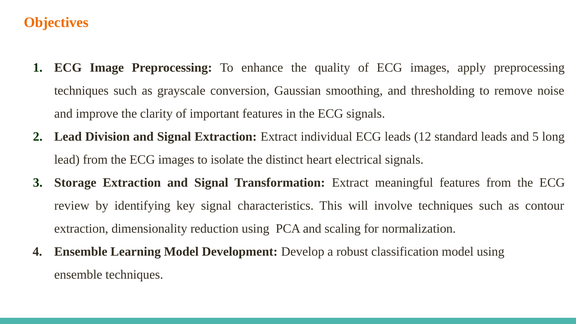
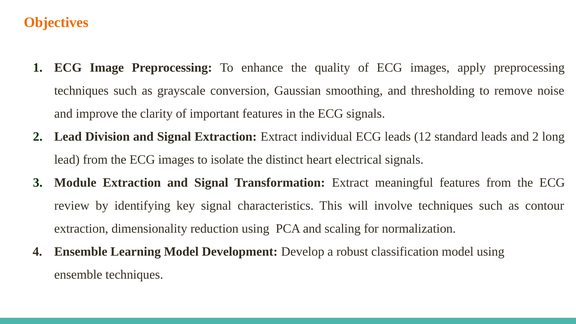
and 5: 5 -> 2 (535, 137)
Storage: Storage -> Module (75, 183)
